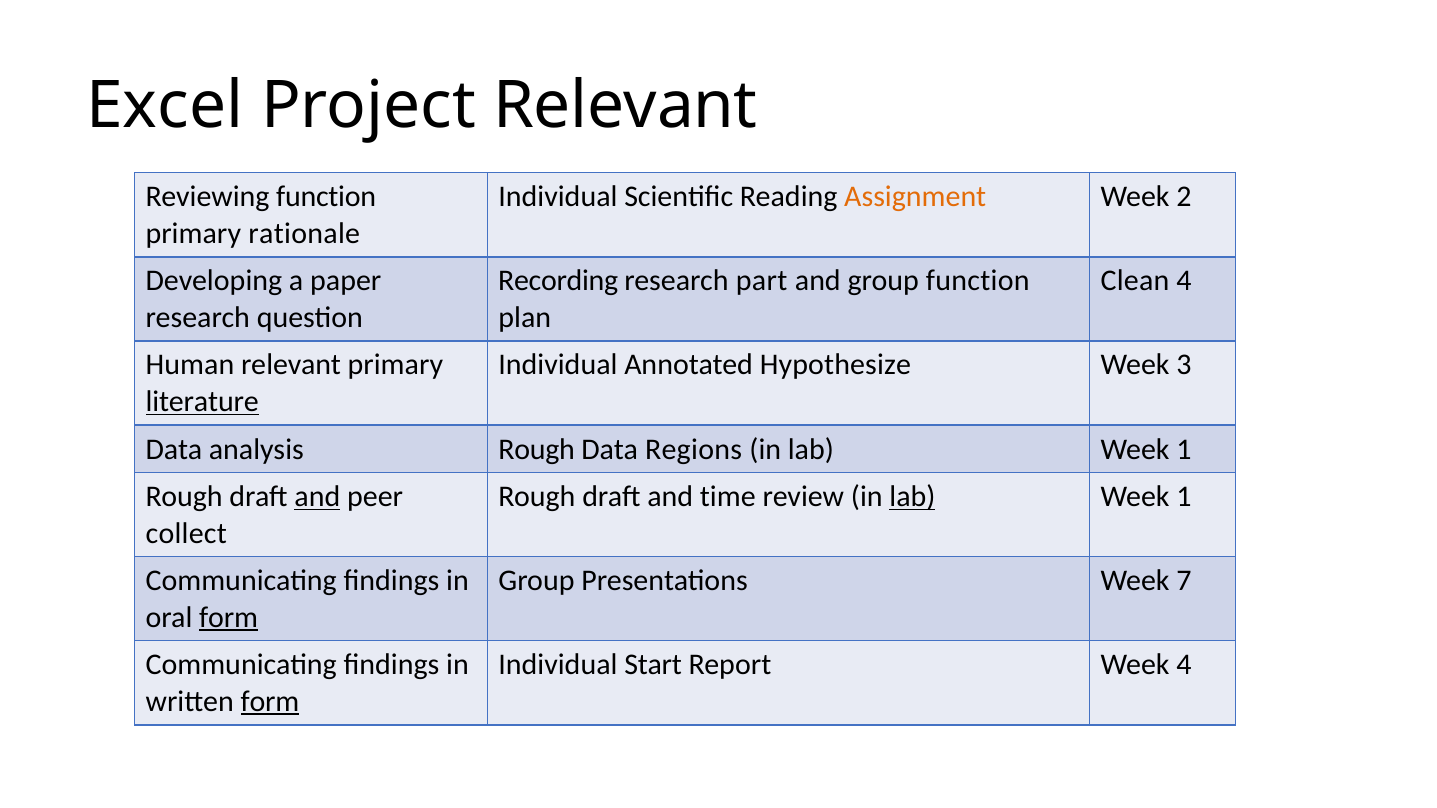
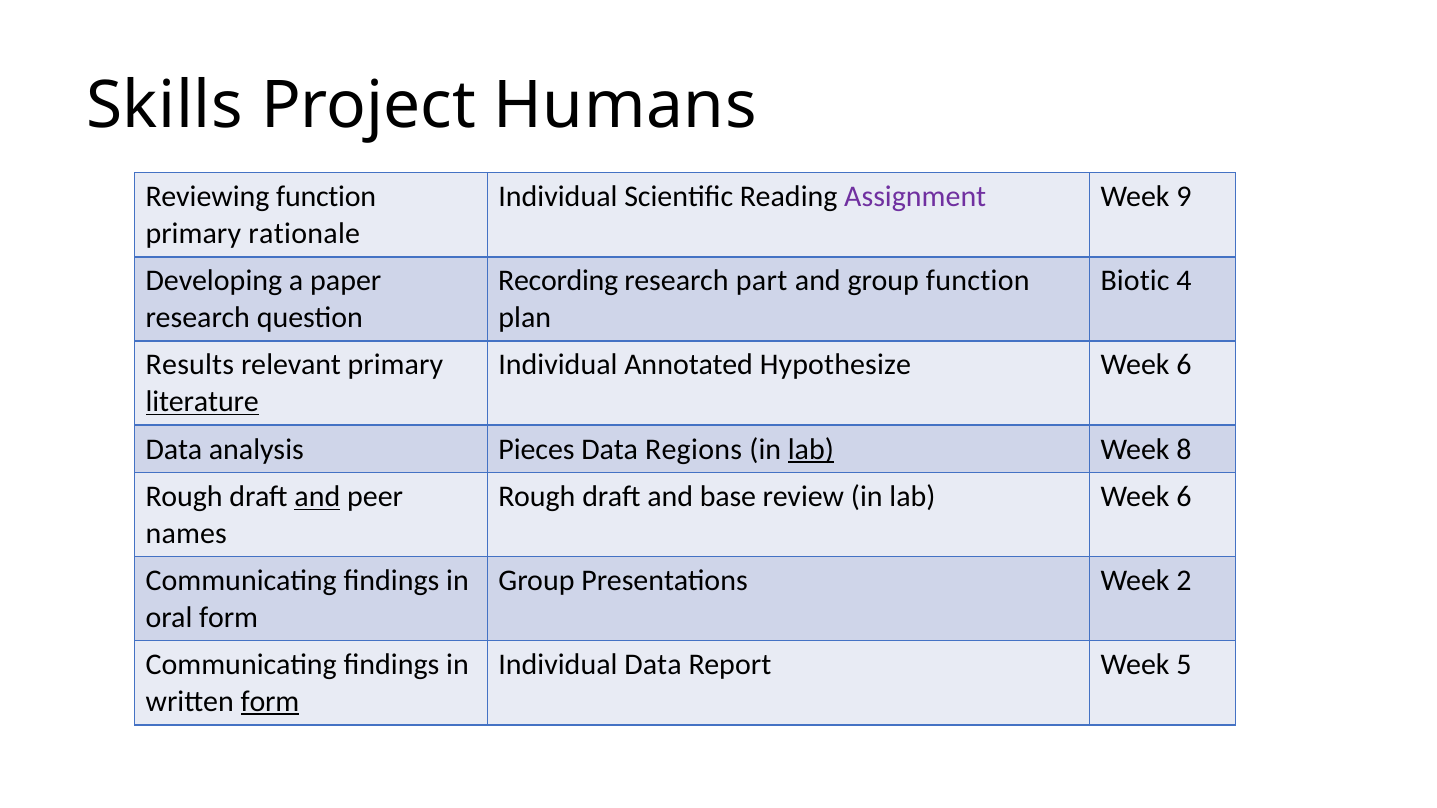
Excel: Excel -> Skills (165, 106)
Project Relevant: Relevant -> Humans (625, 106)
Assignment colour: orange -> purple (915, 197)
2: 2 -> 9 (1184, 197)
Clean: Clean -> Biotic (1135, 281)
Human: Human -> Results (190, 365)
3: 3 -> 6 (1184, 365)
analysis Rough: Rough -> Pieces (537, 449)
lab underline: none -> present (811, 449)
1: 1 -> 8 (1184, 449)
time: time -> base (728, 497)
lab underline: present -> none (912, 497)
1: 1 -> 6 (1184, 497)
collect: collect -> names (186, 533)
7: 7 -> 2 (1184, 581)
form underline: present -> none (229, 618)
Individual Start: Start -> Data (653, 665)
Week 4: 4 -> 5 (1184, 665)
